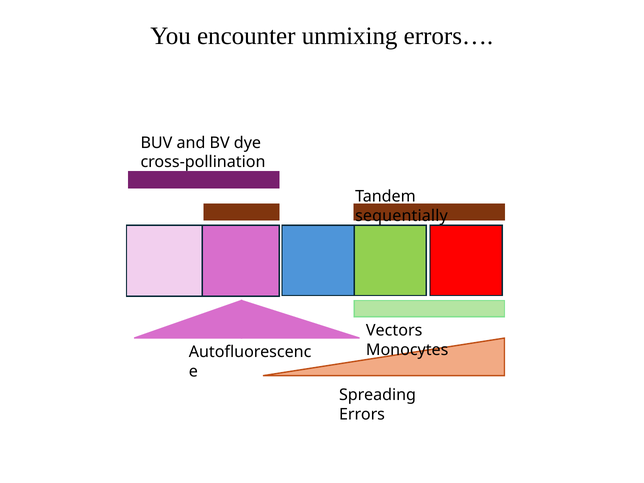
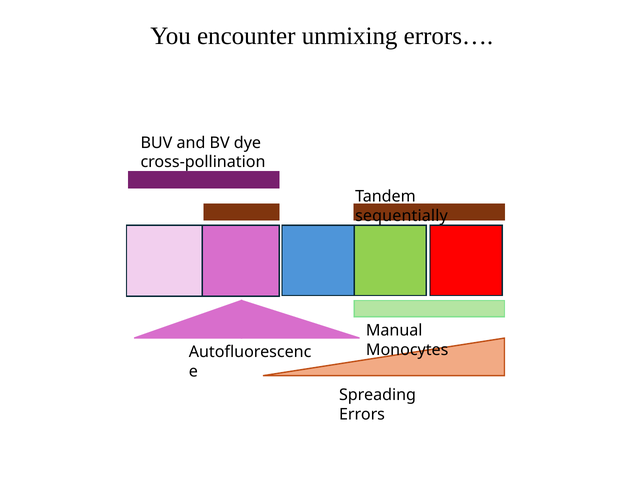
Vectors: Vectors -> Manual (394, 331)
